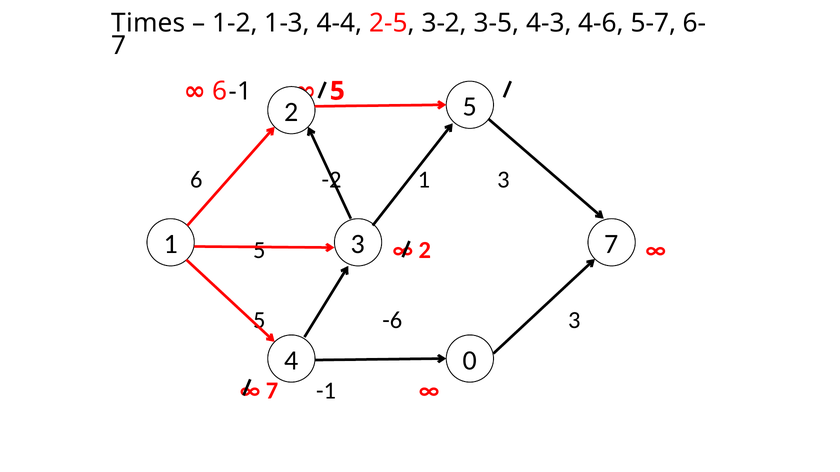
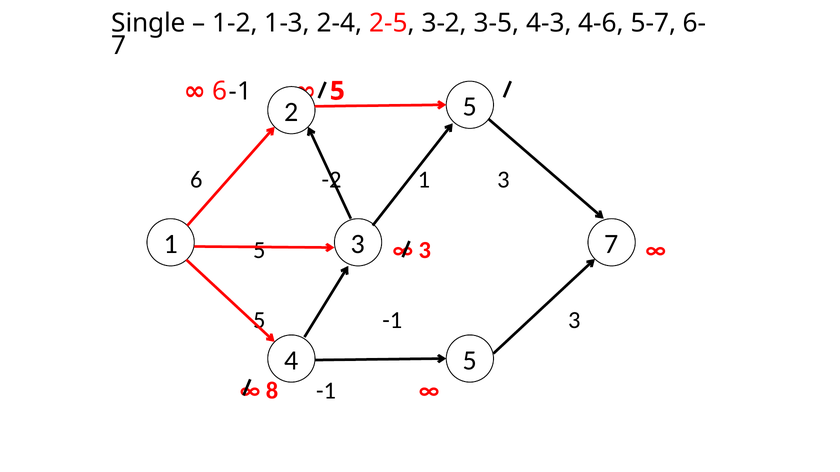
Times: Times -> Single (148, 23)
4-4: 4-4 -> 2-4 (340, 23)
2: 2 -> 3 (425, 250)
-6: -6 -> -1 (392, 321)
4 0: 0 -> 5 (470, 361)
7: 7 -> 8 (272, 391)
